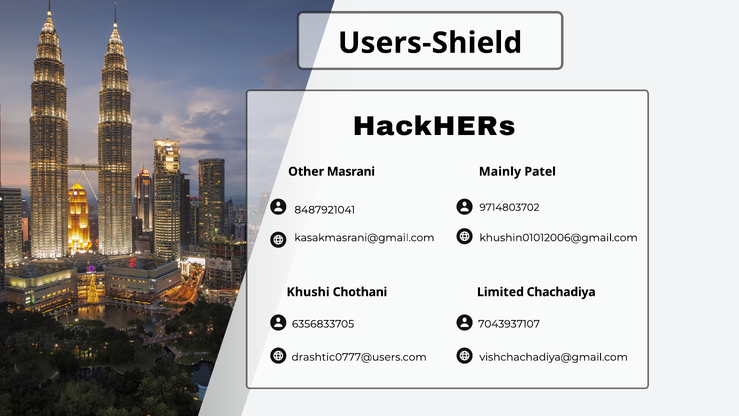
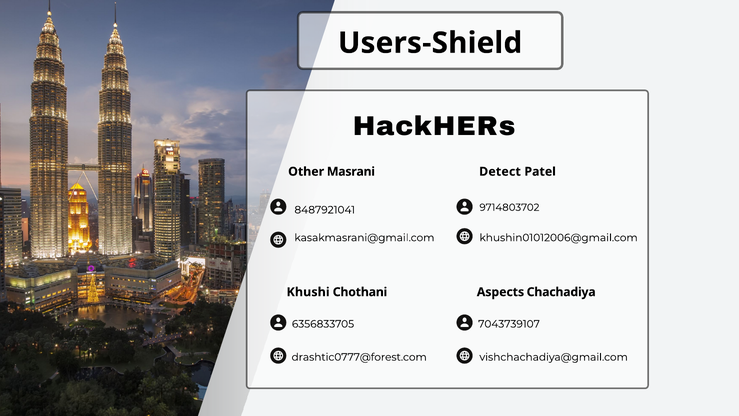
Mainly: Mainly -> Detect (500, 172)
Limited: Limited -> Aspects (500, 292)
7043937107: 7043937107 -> 7043739107 (509, 324)
drashtic0777@users.com: drashtic0777@users.com -> drashtic0777@forest.com (359, 357)
